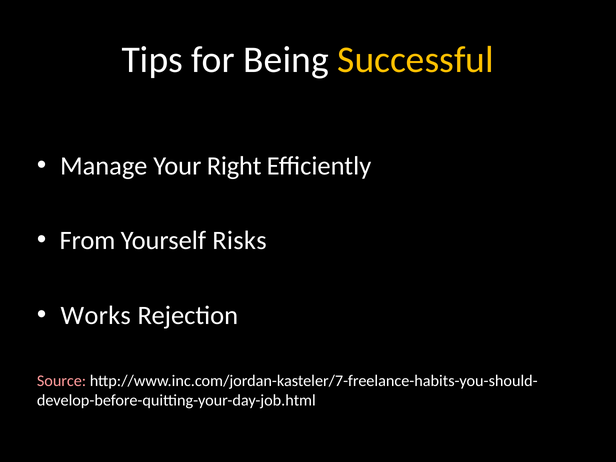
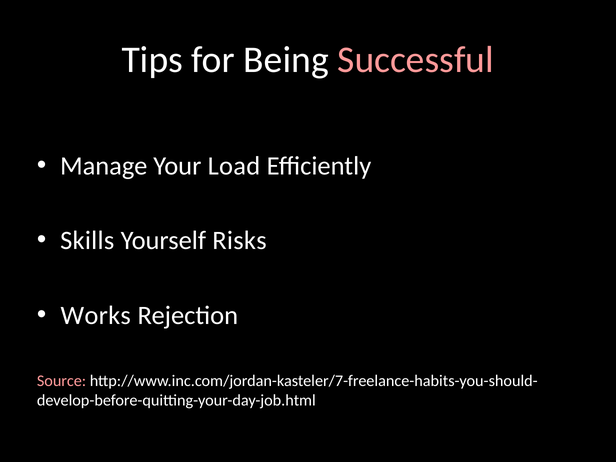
Successful colour: yellow -> pink (416, 60)
Right: Right -> Load (234, 166)
From: From -> Skills (87, 241)
